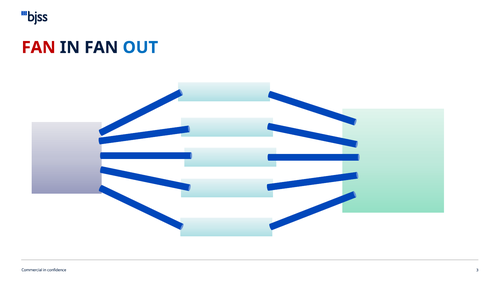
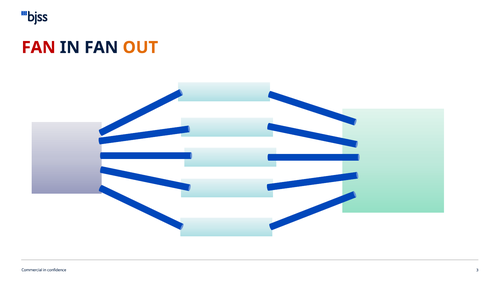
OUT colour: blue -> orange (140, 47)
